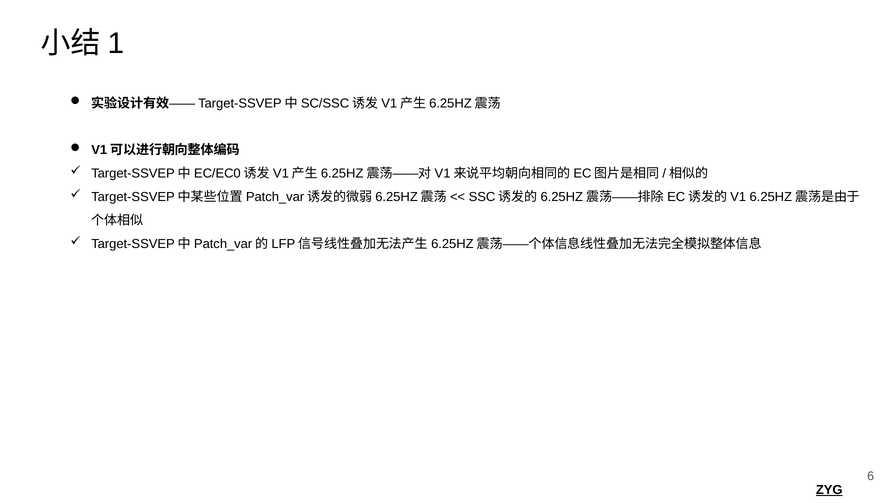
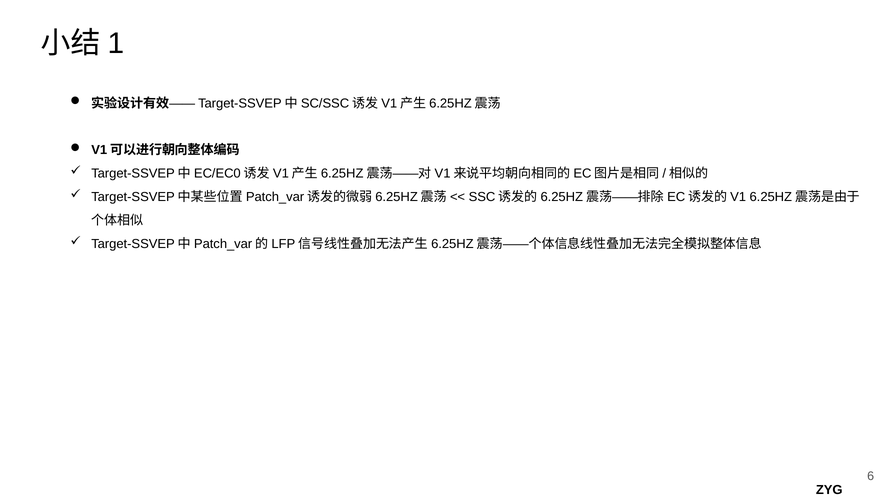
ZYG underline: present -> none (829, 490)
